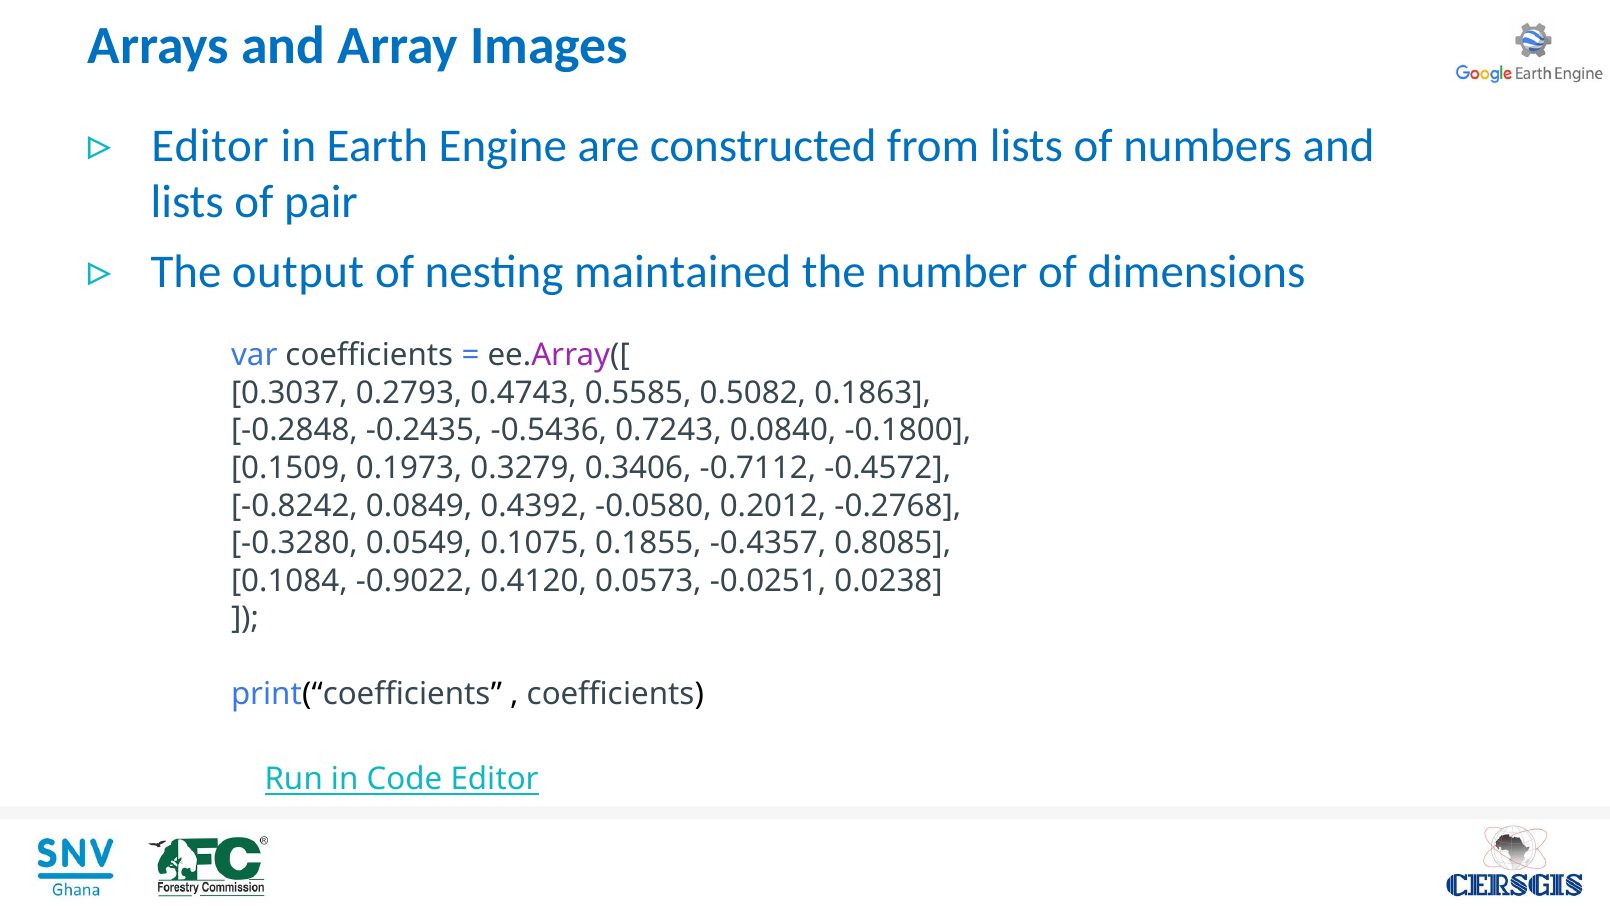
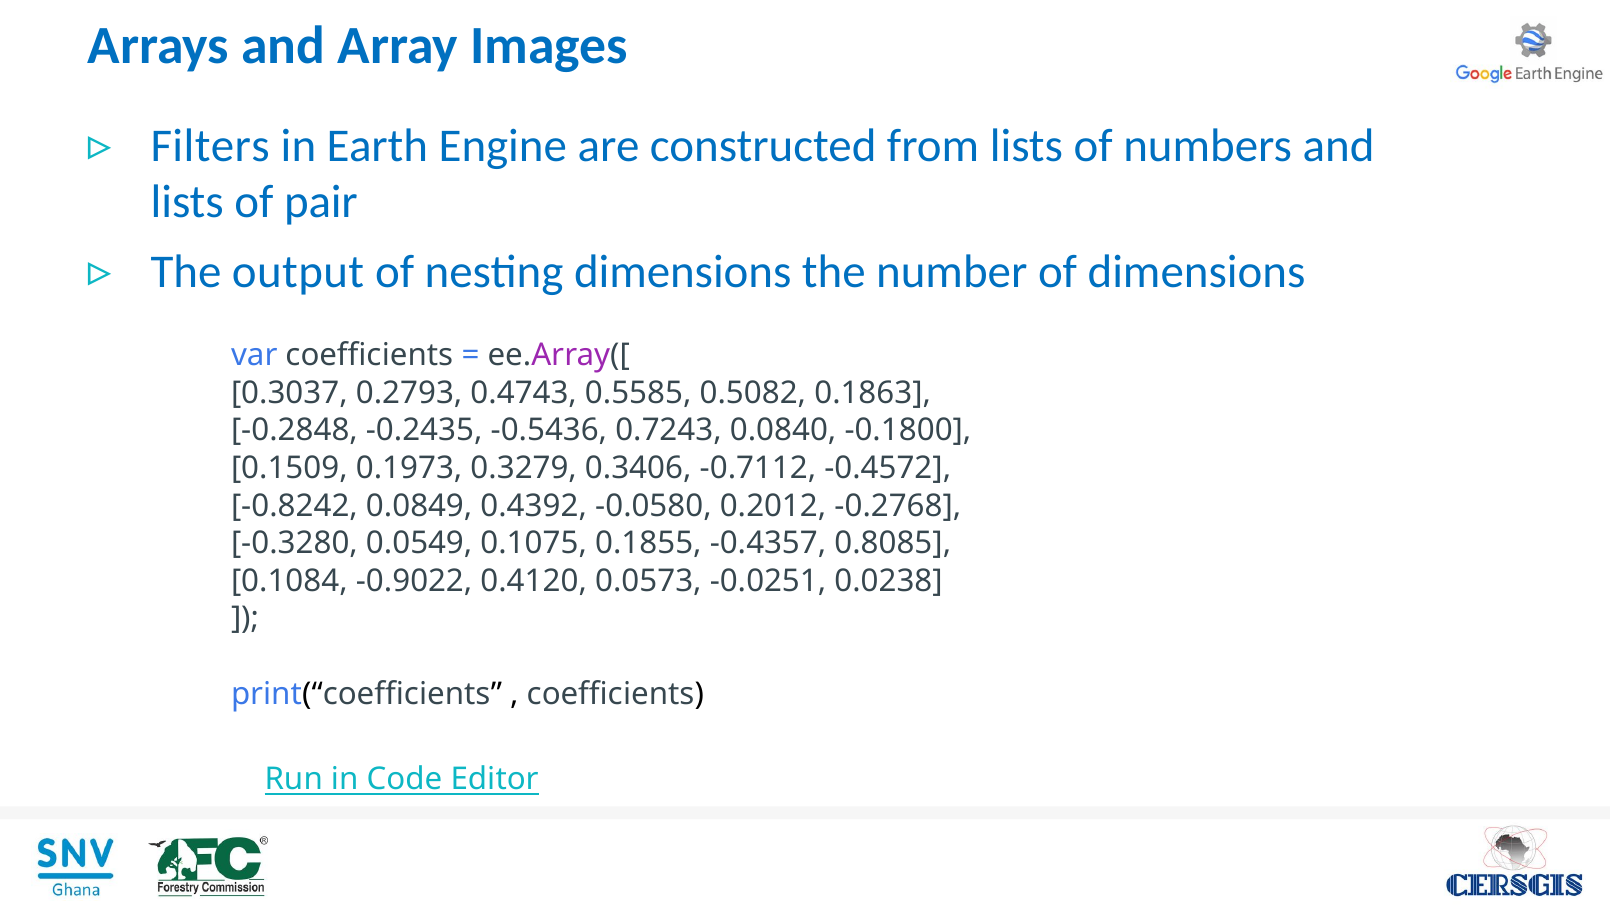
Editor: Editor -> Filters (210, 146)
nesting maintained: maintained -> dimensions (683, 272)
